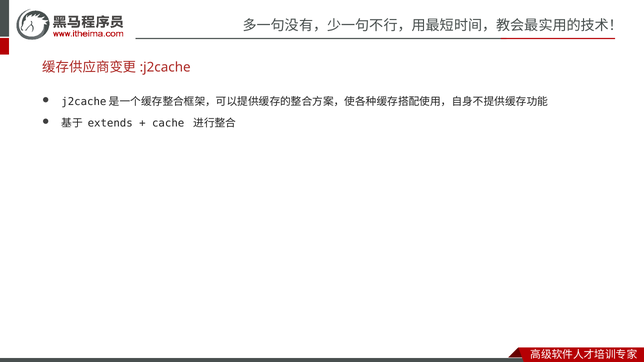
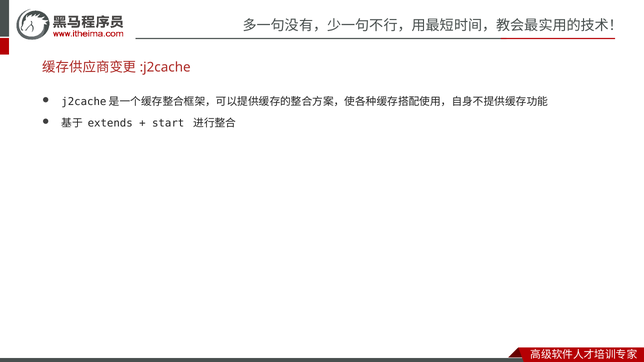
cache: cache -> start (168, 123)
